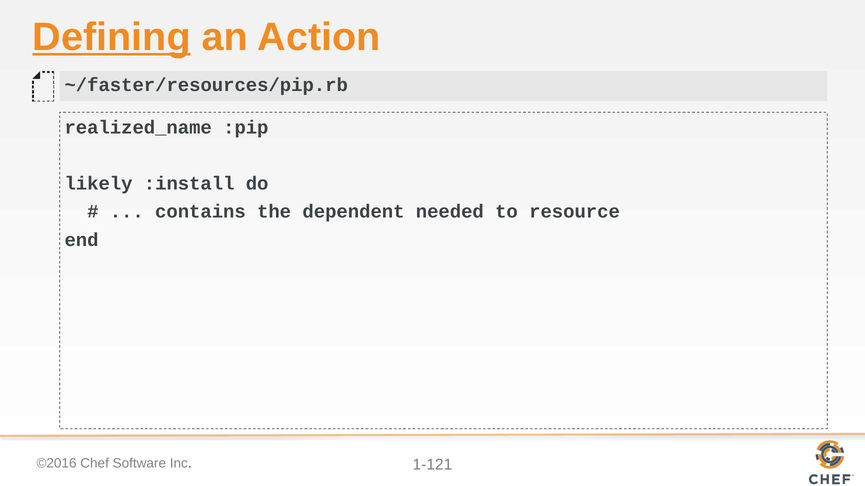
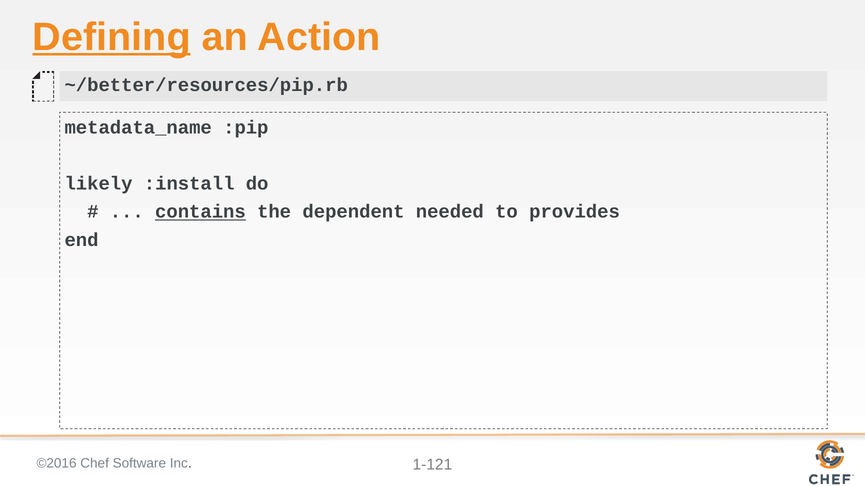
~/faster/resources/pip.rb: ~/faster/resources/pip.rb -> ~/better/resources/pip.rb (206, 85)
realized_name: realized_name -> metadata_name (138, 128)
contains underline: none -> present (200, 212)
resource: resource -> provides (575, 212)
